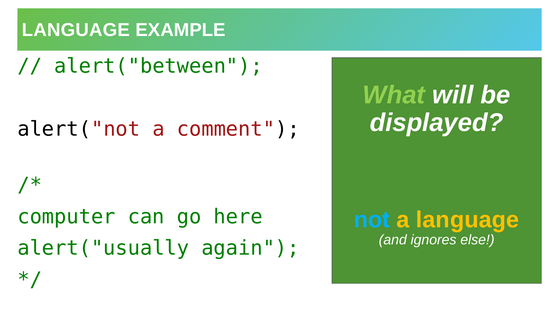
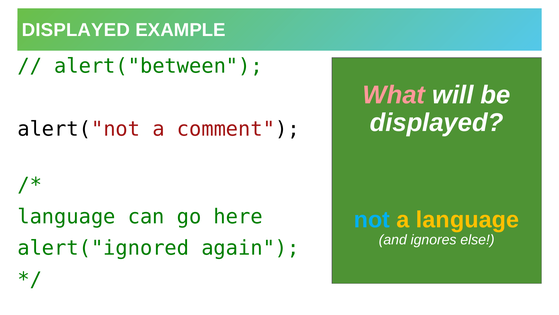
LANGUAGE: LANGUAGE -> DISPLAYED (76, 30)
What colour: light green -> pink (394, 95)
computer: computer -> language (67, 216)
alert("usually: alert("usually -> alert("ignored (103, 248)
